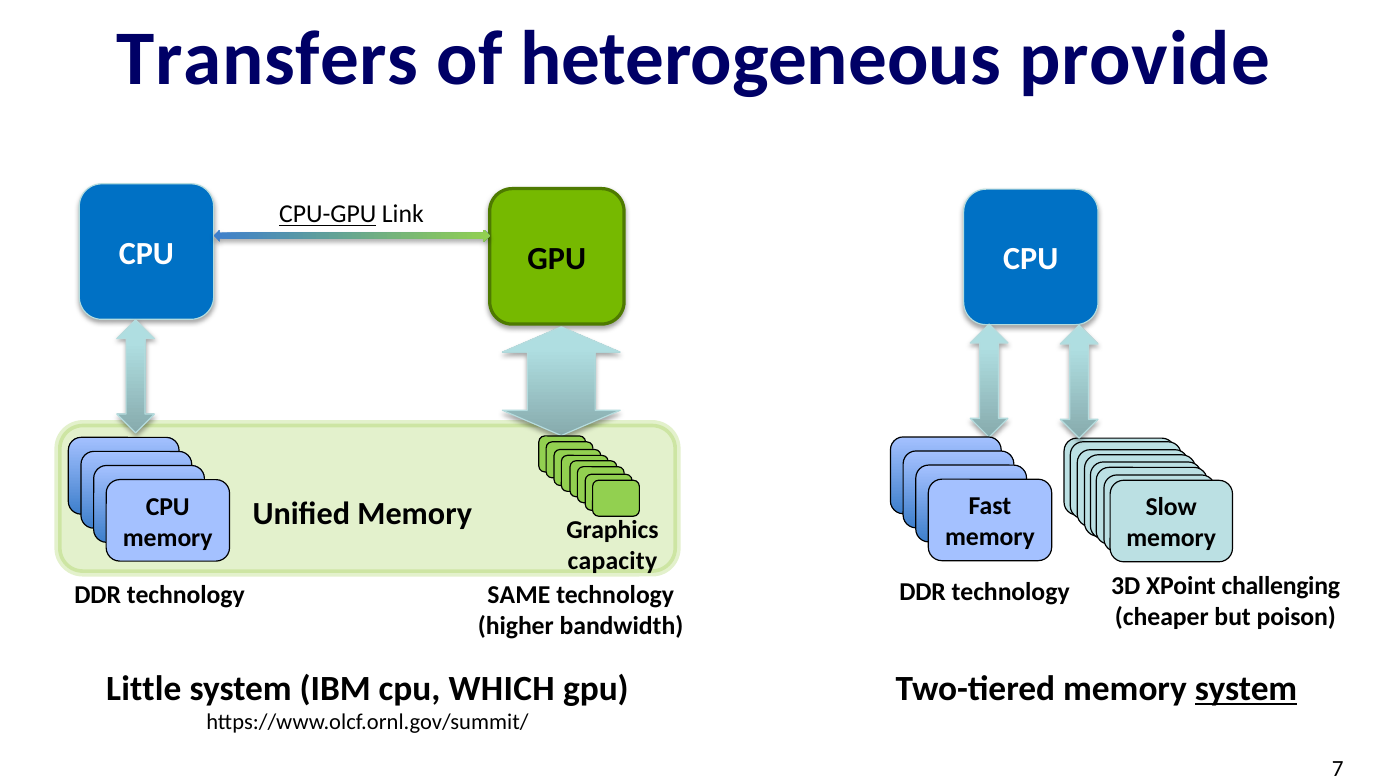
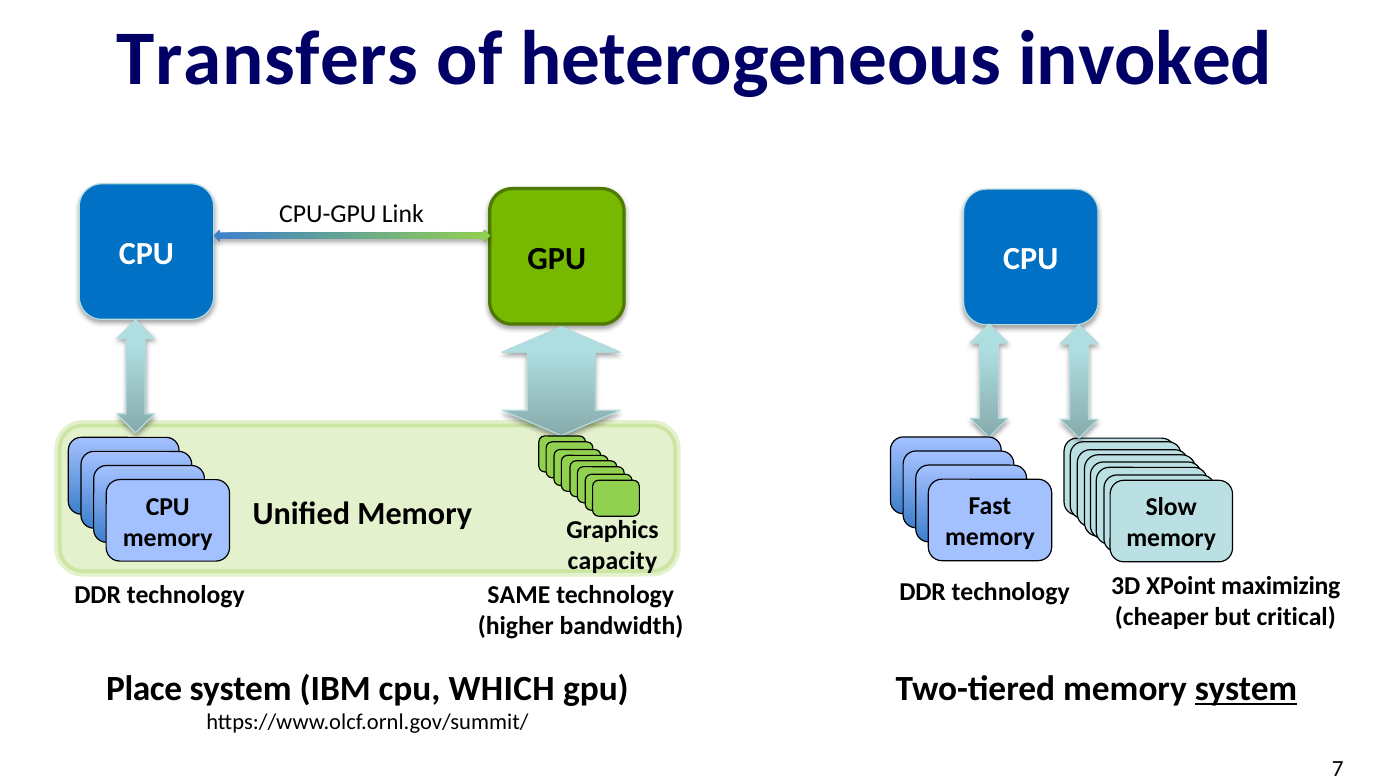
provide: provide -> invoked (1145, 59)
CPU-GPU underline: present -> none (328, 214)
challenging: challenging -> maximizing (1281, 586)
poison: poison -> critical (1296, 617)
Little: Little -> Place (144, 688)
